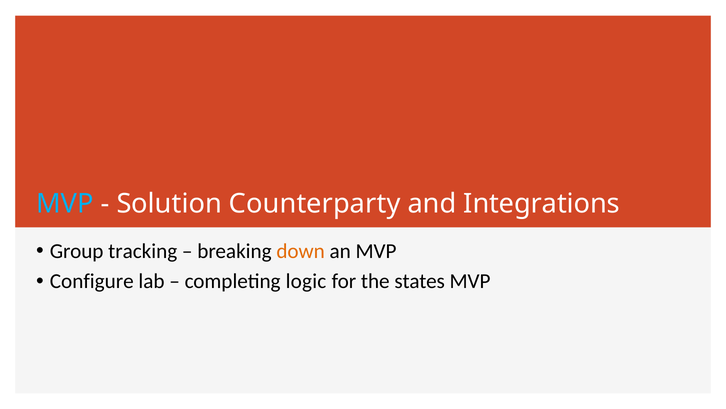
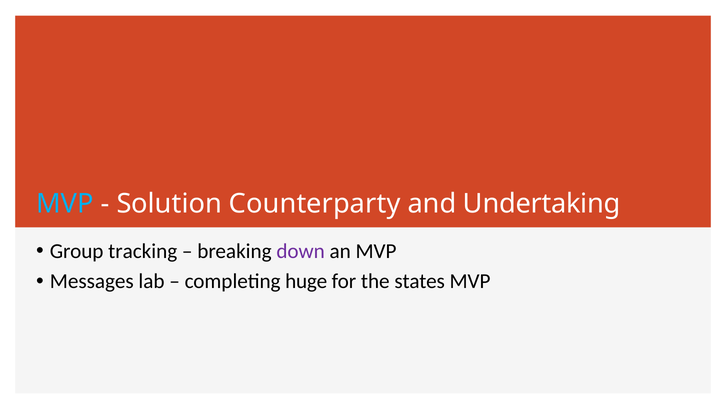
Integrations: Integrations -> Undertaking (542, 203)
down colour: orange -> purple (301, 251)
Configure: Configure -> Messages (92, 281)
logic: logic -> huge (306, 281)
